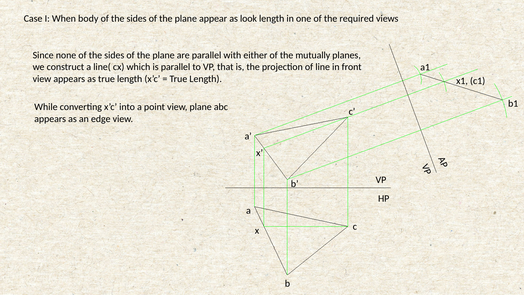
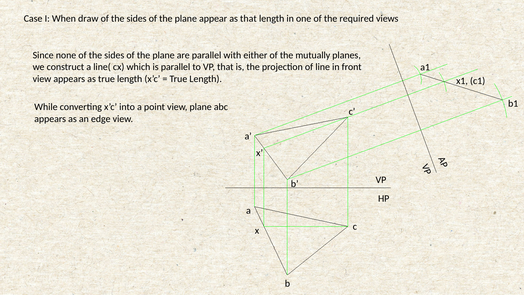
body: body -> draw (88, 18)
as look: look -> that (248, 18)
